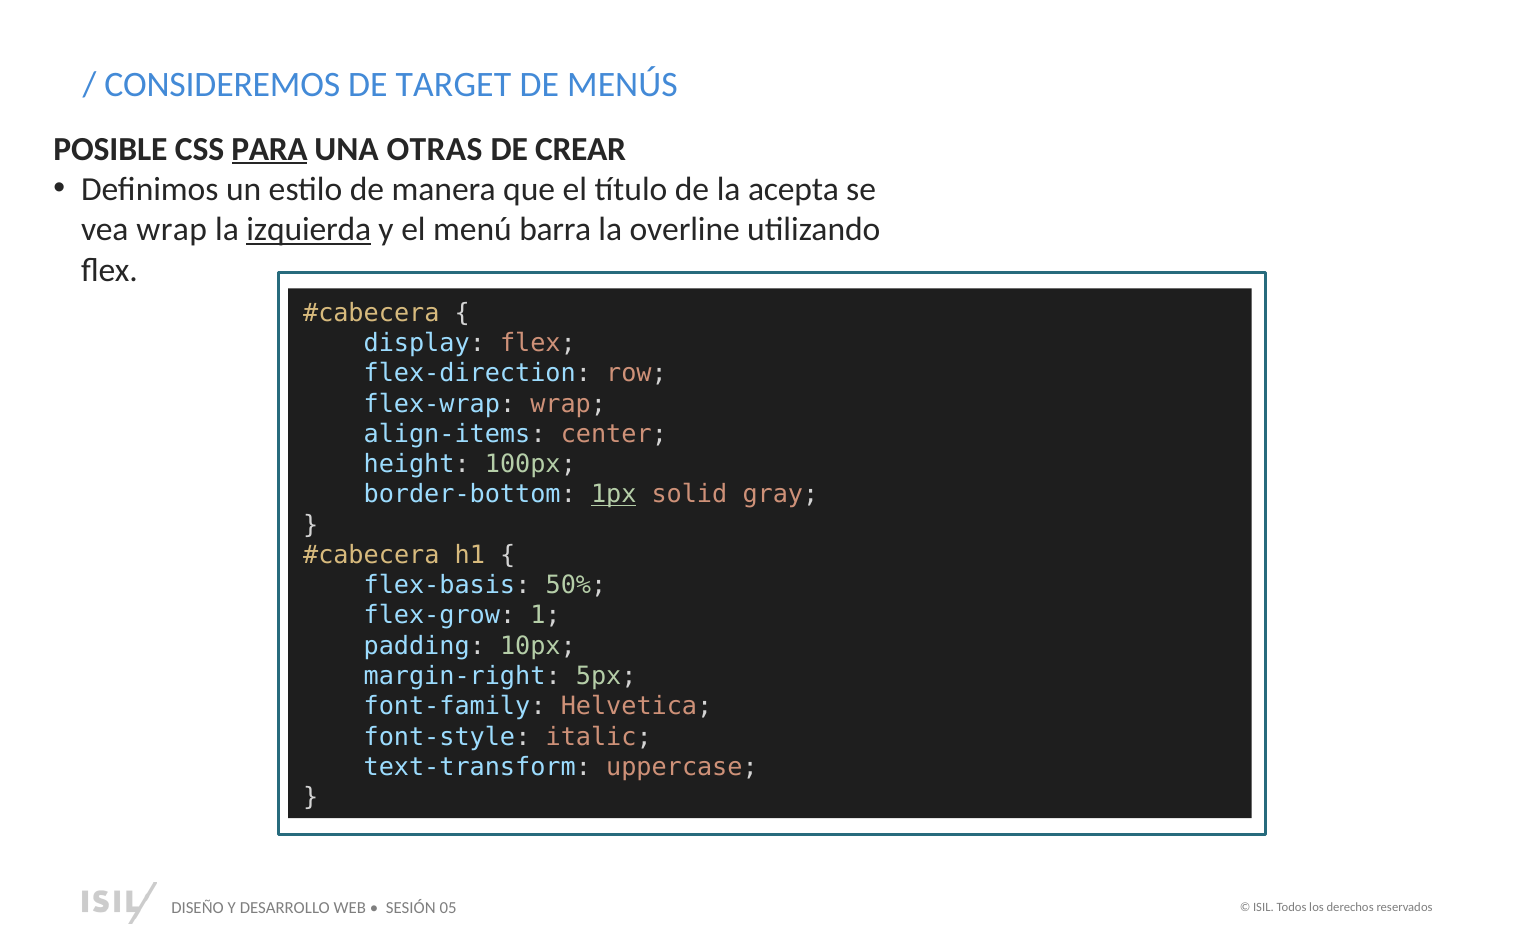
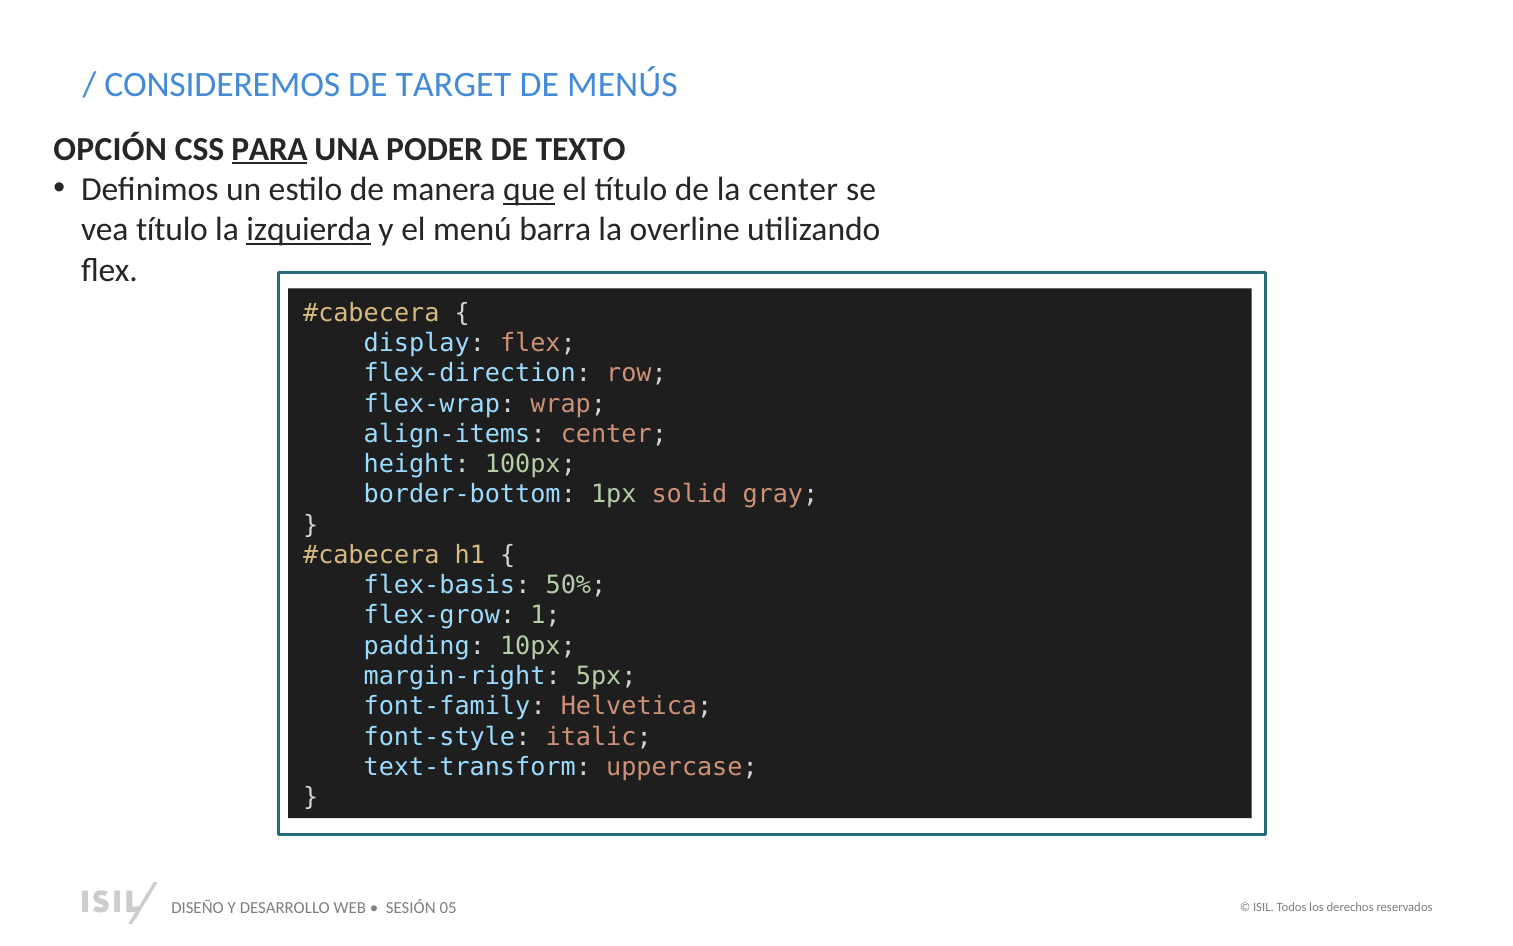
POSIBLE: POSIBLE -> OPCIÓN (110, 149)
OTRAS: OTRAS -> PODER (435, 149)
CREAR: CREAR -> TEXTO (581, 149)
que underline: none -> present (529, 189)
la acepta: acepta -> center (793, 189)
vea wrap: wrap -> título (172, 230)
1px underline: present -> none (614, 494)
